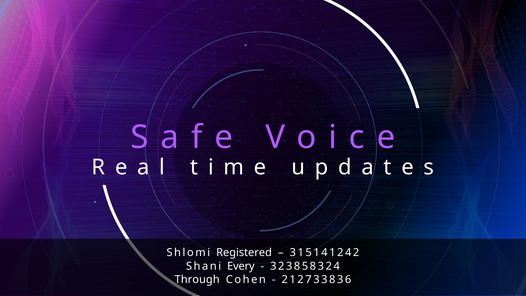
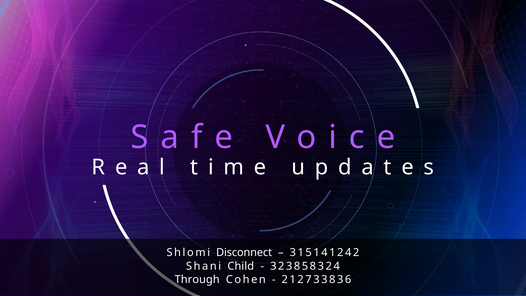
Registered: Registered -> Disconnect (244, 253)
Every: Every -> Child (241, 266)
